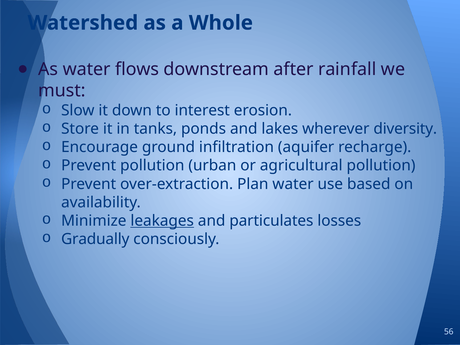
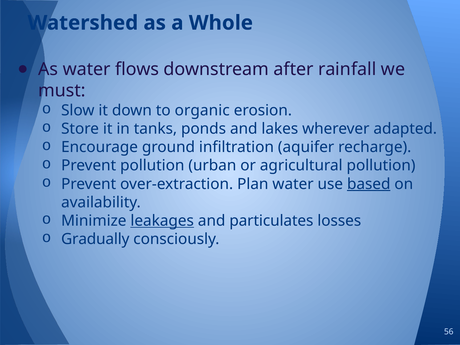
interest: interest -> organic (202, 110)
diversity: diversity -> adapted (405, 129)
based underline: none -> present (369, 184)
